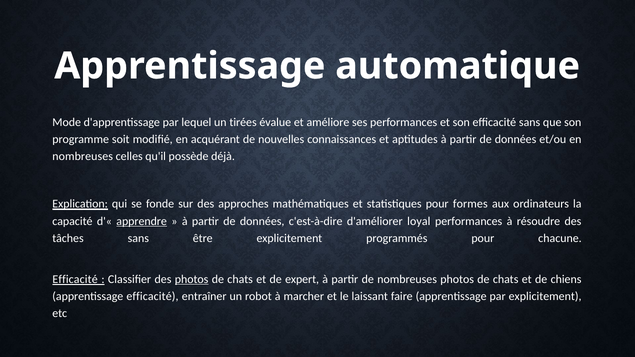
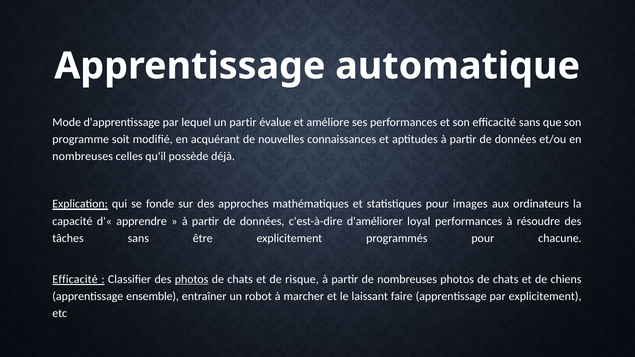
un tirées: tirées -> partir (243, 122)
formes: formes -> images (470, 204)
apprendre underline: present -> none (142, 221)
expert: expert -> risque (302, 279)
apprentissage efficacité: efficacité -> ensemble (153, 296)
